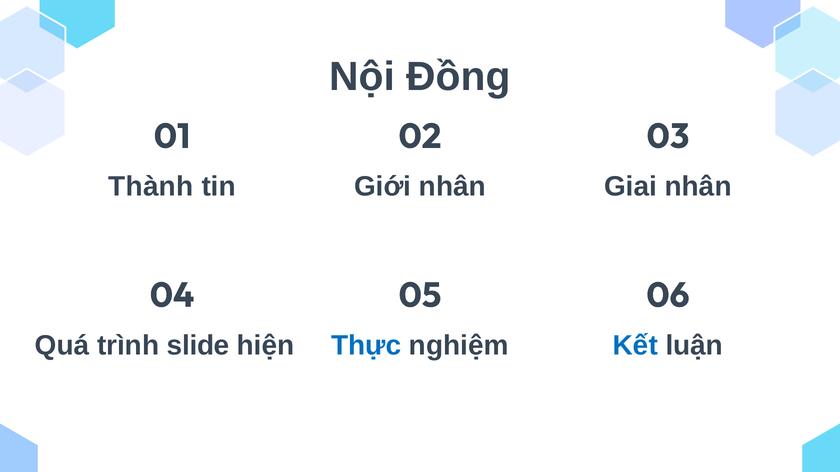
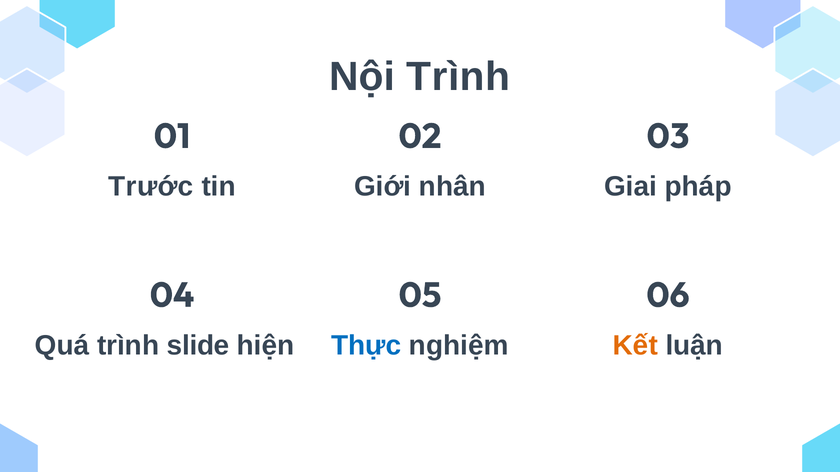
Nội Đồng: Đồng -> Trình (458, 77)
Thành: Thành -> Trước (151, 187)
Giai nhân: nhân -> pháp (698, 187)
Kết colour: blue -> orange (635, 346)
